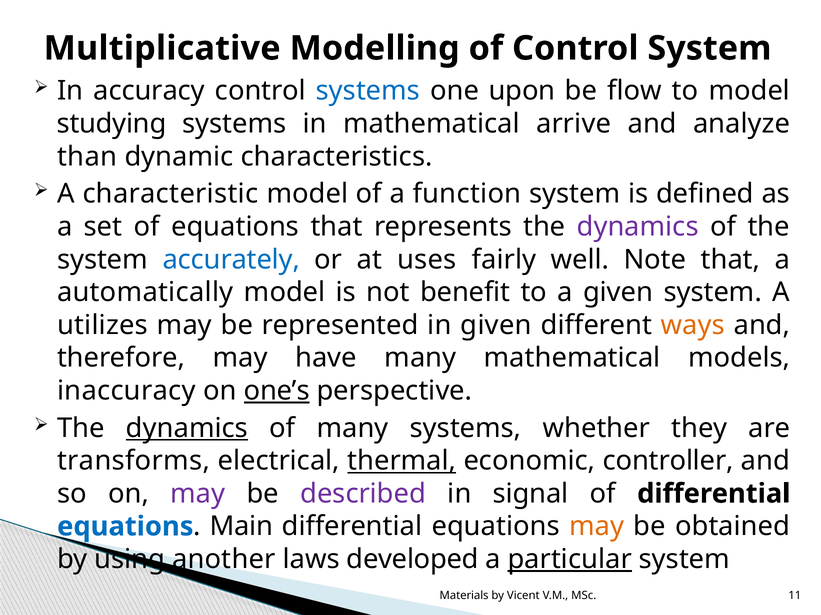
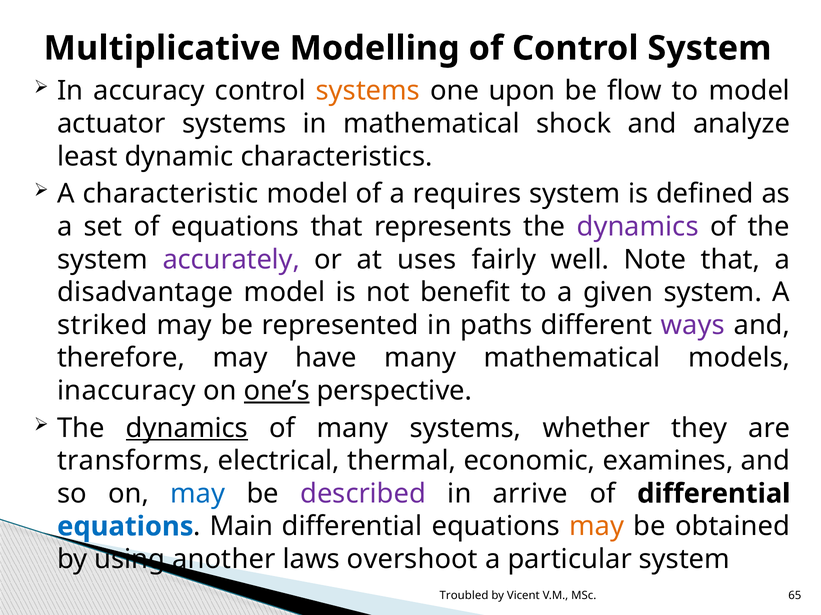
systems colour: blue -> orange (368, 91)
studying: studying -> actuator (111, 124)
arrive: arrive -> shock (574, 124)
than: than -> least (87, 157)
function: function -> requires (467, 194)
accurately colour: blue -> purple (231, 260)
automatically: automatically -> disadvantage (145, 293)
utilizes: utilizes -> striked (102, 325)
in given: given -> paths (496, 325)
ways colour: orange -> purple (693, 325)
thermal underline: present -> none (402, 461)
controller: controller -> examines (668, 461)
may colour: purple -> blue (198, 494)
signal: signal -> arrive (530, 494)
developed: developed -> overshoot (412, 560)
particular underline: present -> none (570, 560)
Materials: Materials -> Troubled (464, 596)
11: 11 -> 65 (795, 596)
